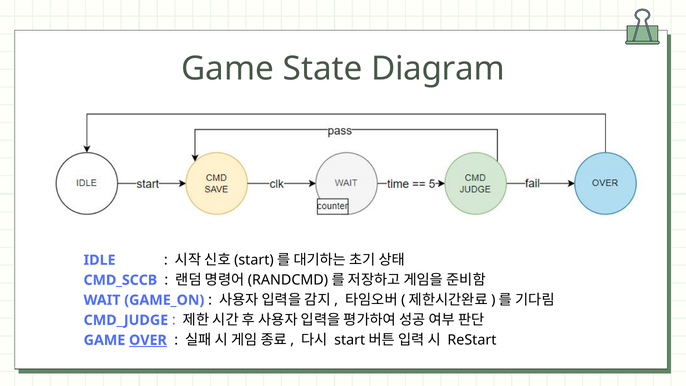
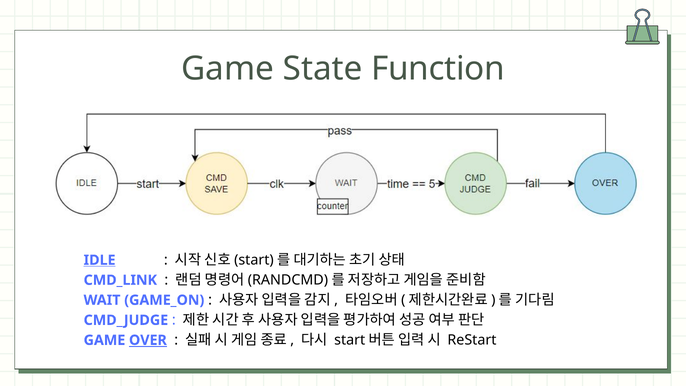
Diagram: Diagram -> Function (438, 69)
IDLE underline: none -> present (100, 260)
CMD_SCCB: CMD_SCCB -> CMD_LINK (120, 280)
